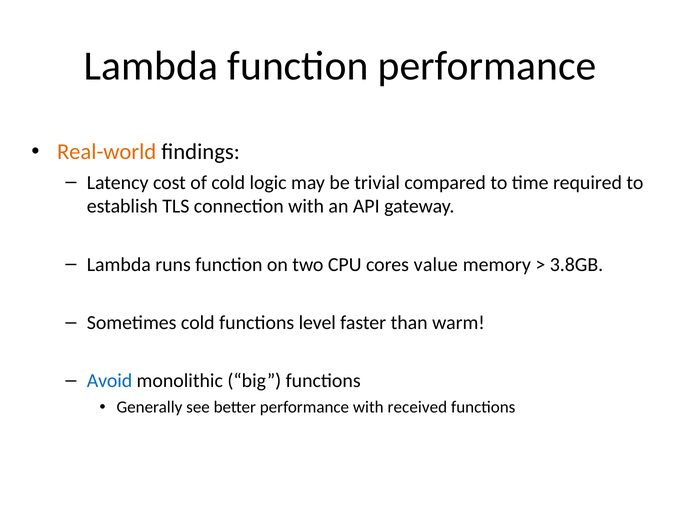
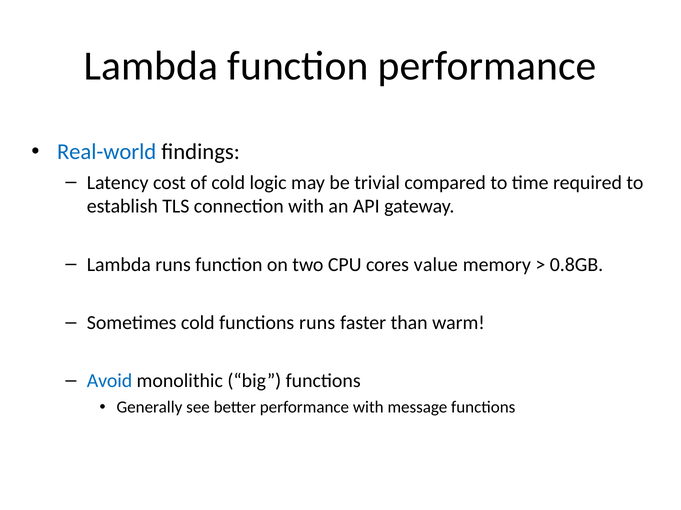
Real-world colour: orange -> blue (107, 152)
3.8GB: 3.8GB -> 0.8GB (576, 265)
functions level: level -> runs (317, 323)
received: received -> message (417, 408)
